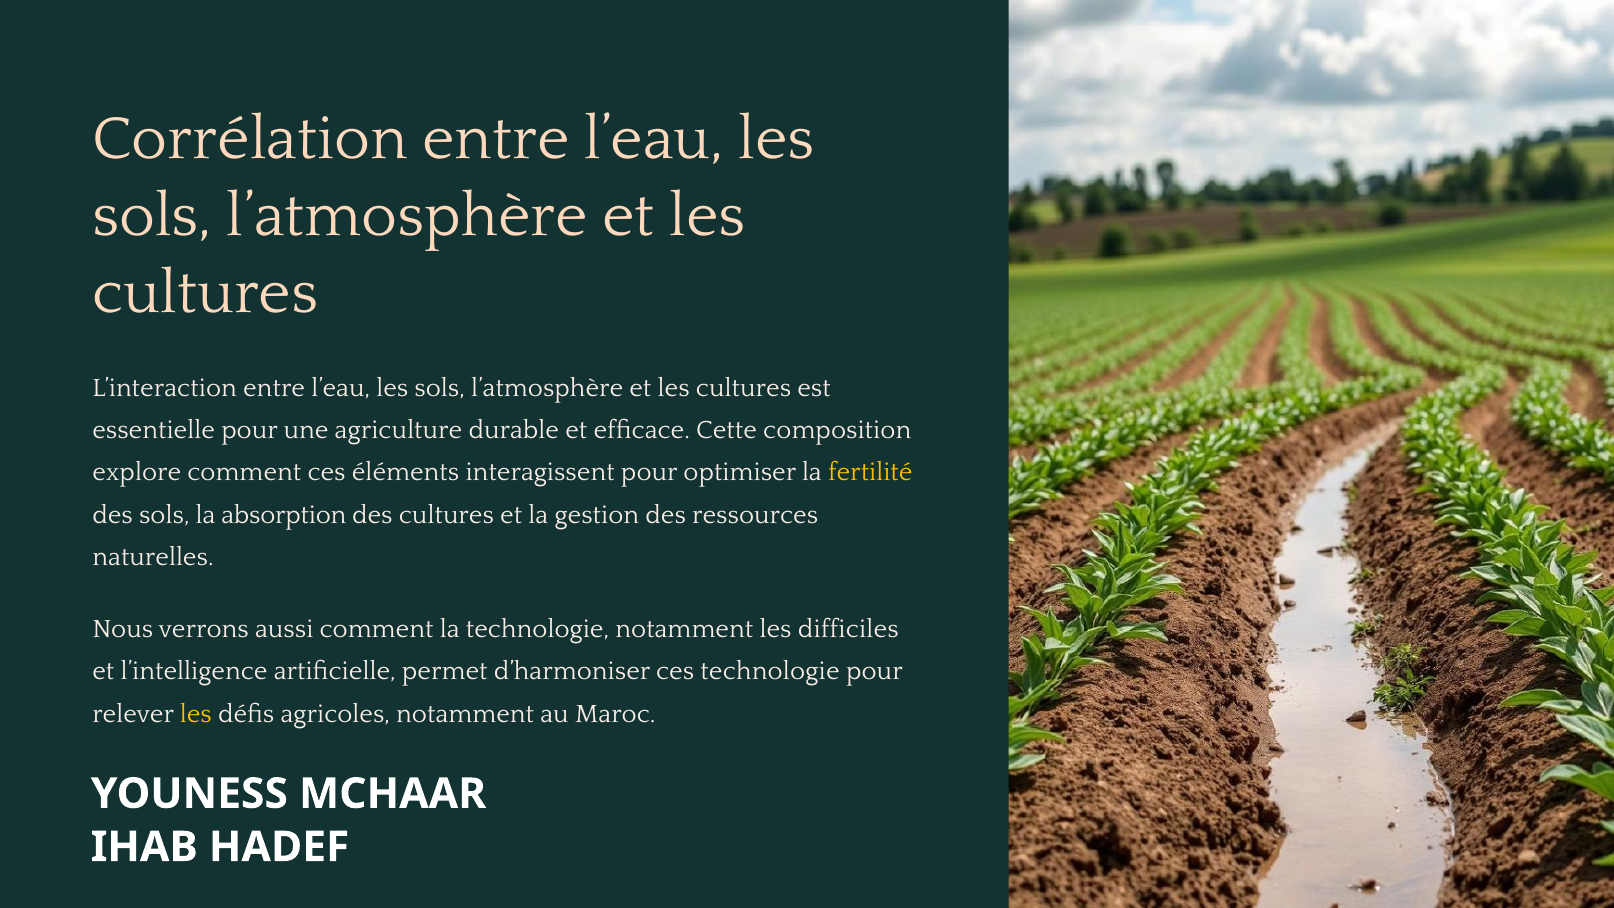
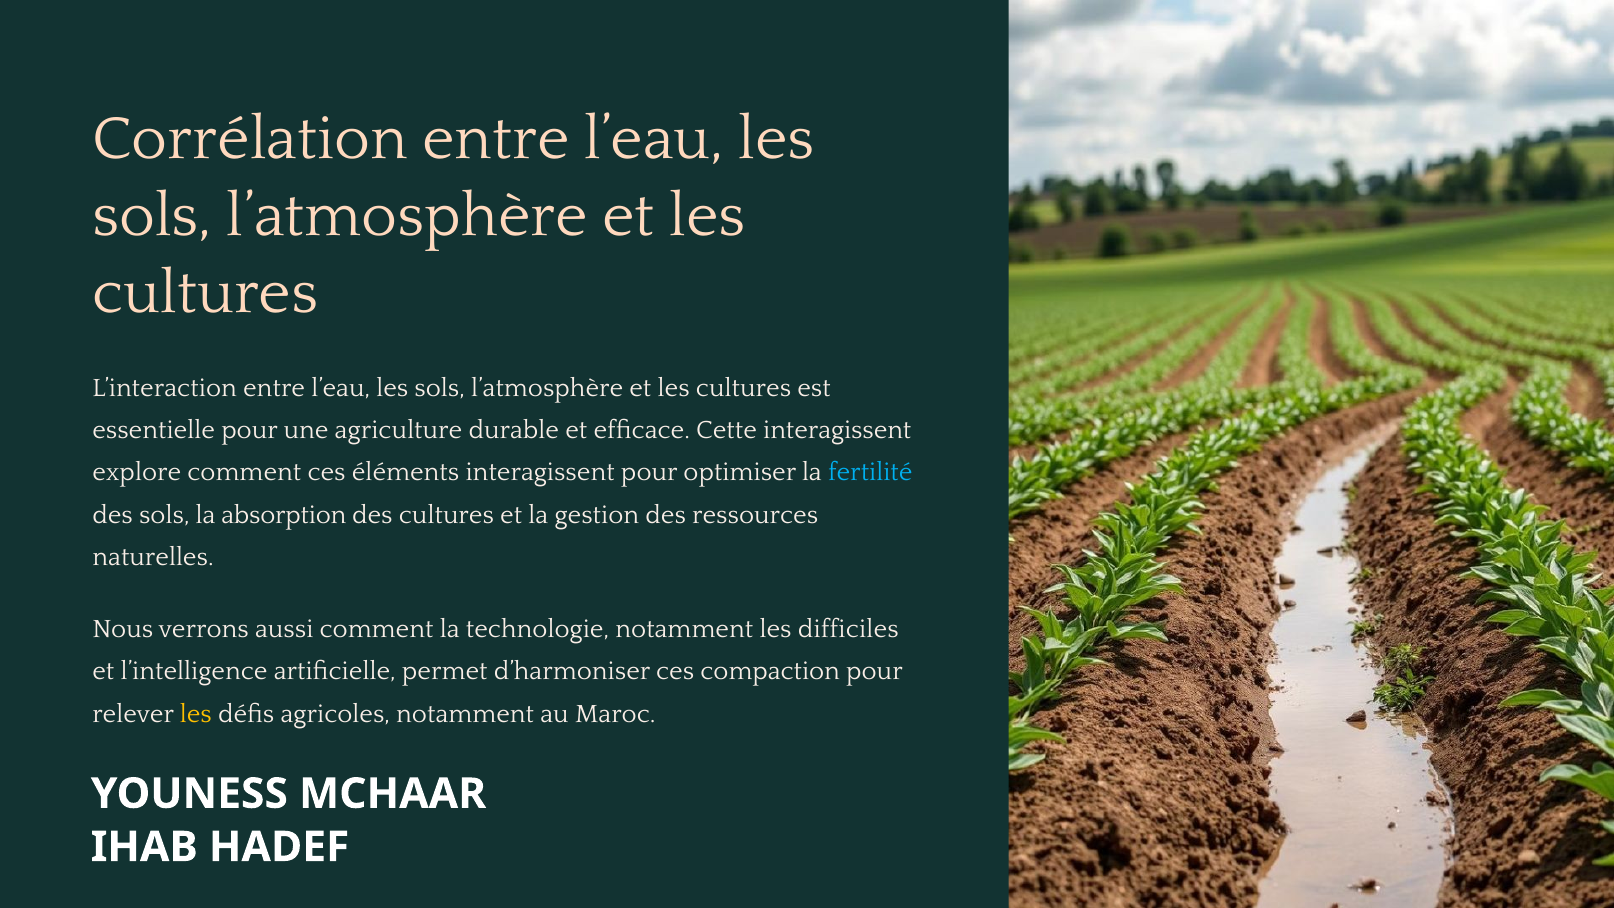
Cette composition: composition -> interagissent (837, 430)
fertilité colour: yellow -> light blue (870, 472)
ces technologie: technologie -> compaction (770, 671)
